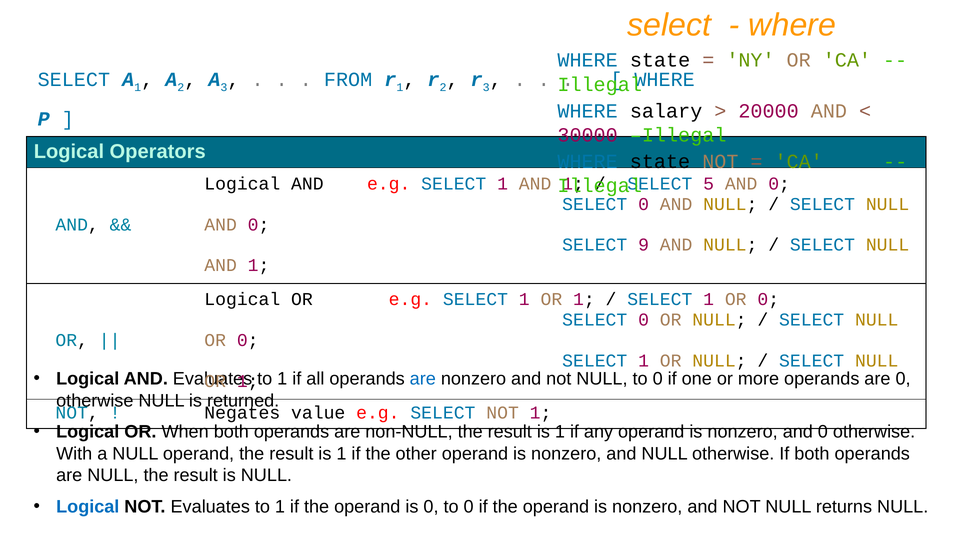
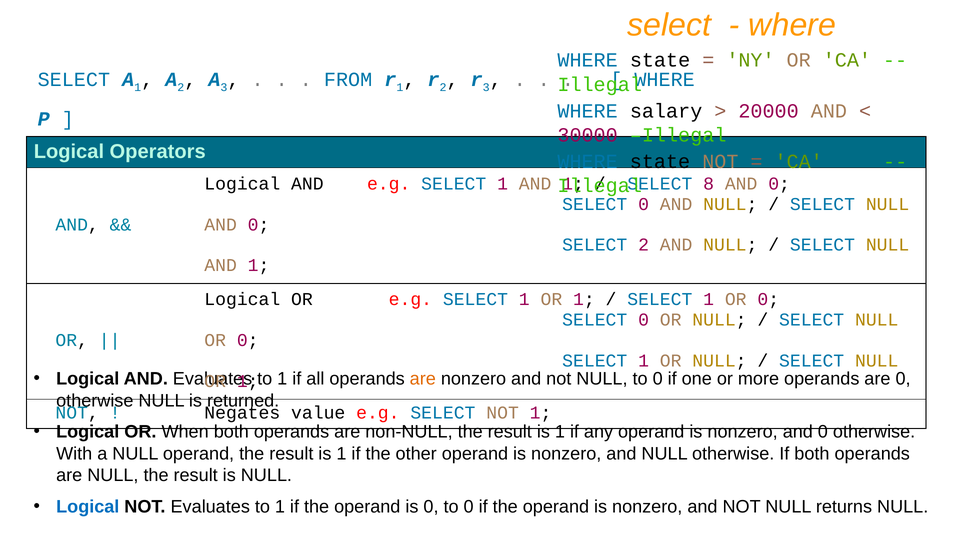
5: 5 -> 8 (709, 184)
SELECT 9: 9 -> 2 (644, 245)
are colour: blue -> orange (423, 379)
